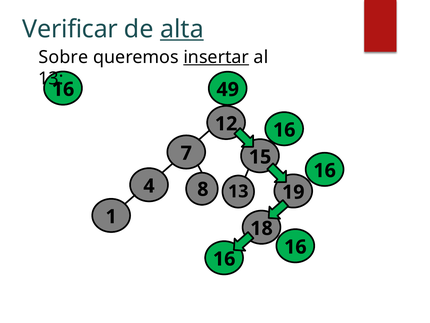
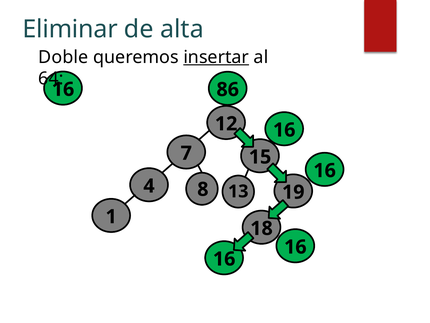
Verificar: Verificar -> Eliminar (70, 29)
alta underline: present -> none (182, 29)
Sobre: Sobre -> Doble (63, 57)
13: 13 -> 64 (51, 79)
49: 49 -> 86 (228, 89)
